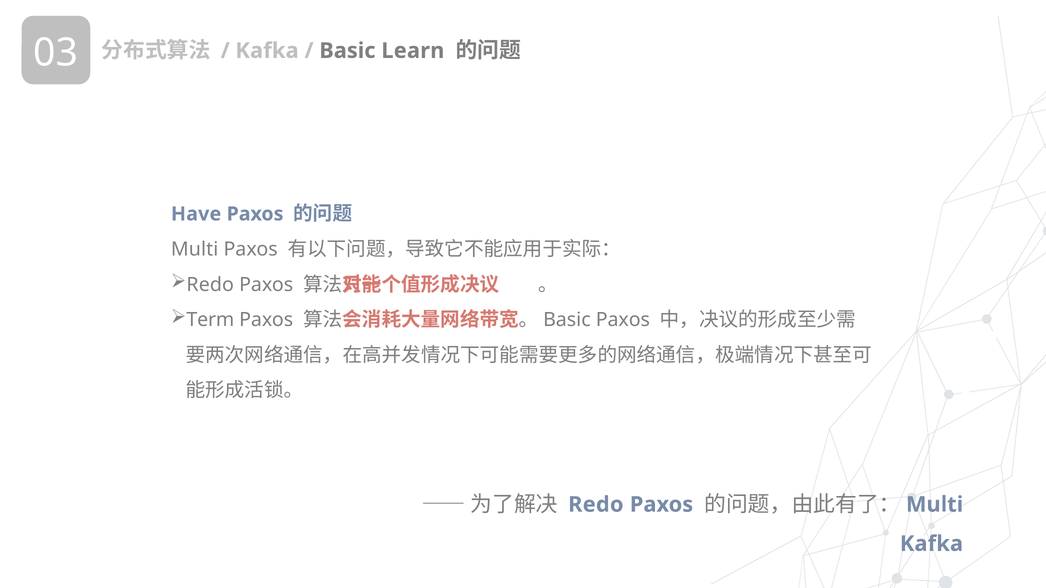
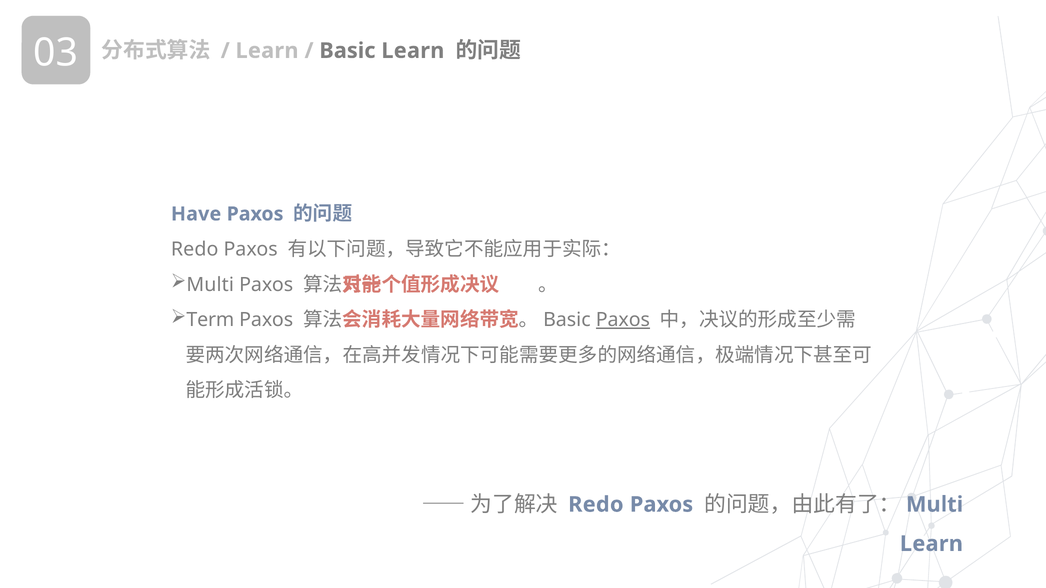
Kafka: Kafka -> Learn (267, 51)
Multi: Multi -> Redo (195, 249)
Redo: Redo -> Multi (210, 285)
Paxos underline: none -> present (623, 320)
Kafka: Kafka -> Learn (931, 544)
